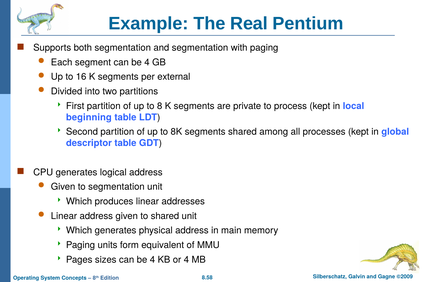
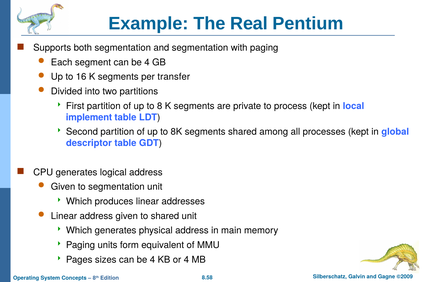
external: external -> transfer (174, 77)
beginning: beginning -> implement (89, 117)
